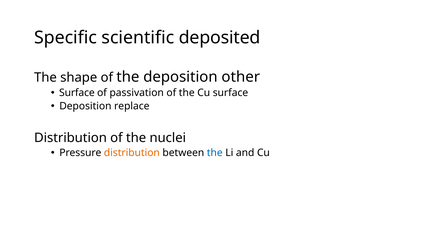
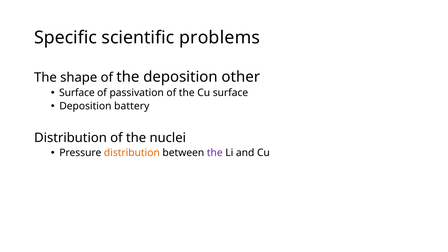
deposited: deposited -> problems (220, 38)
replace: replace -> battery (132, 106)
the colour: blue -> purple (215, 153)
